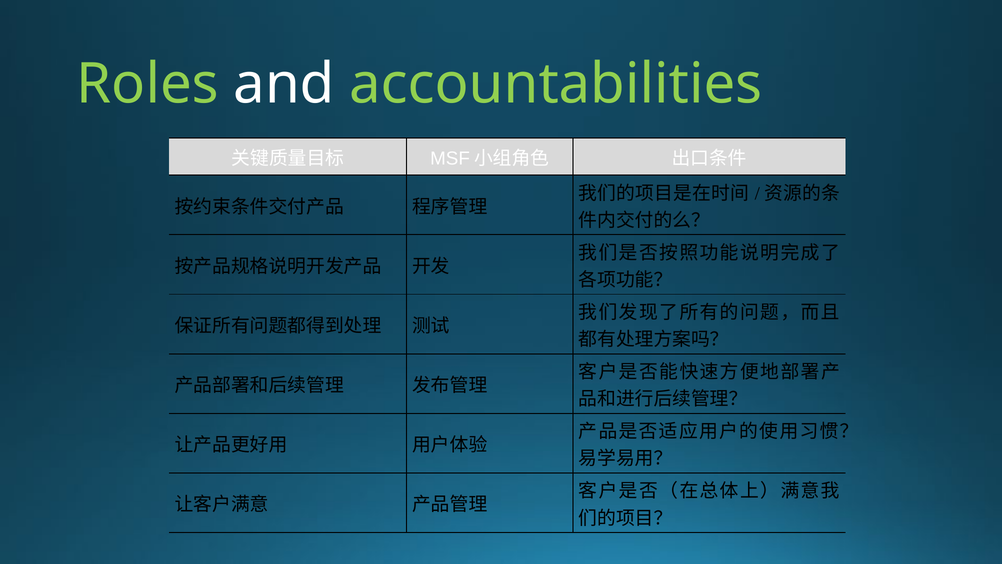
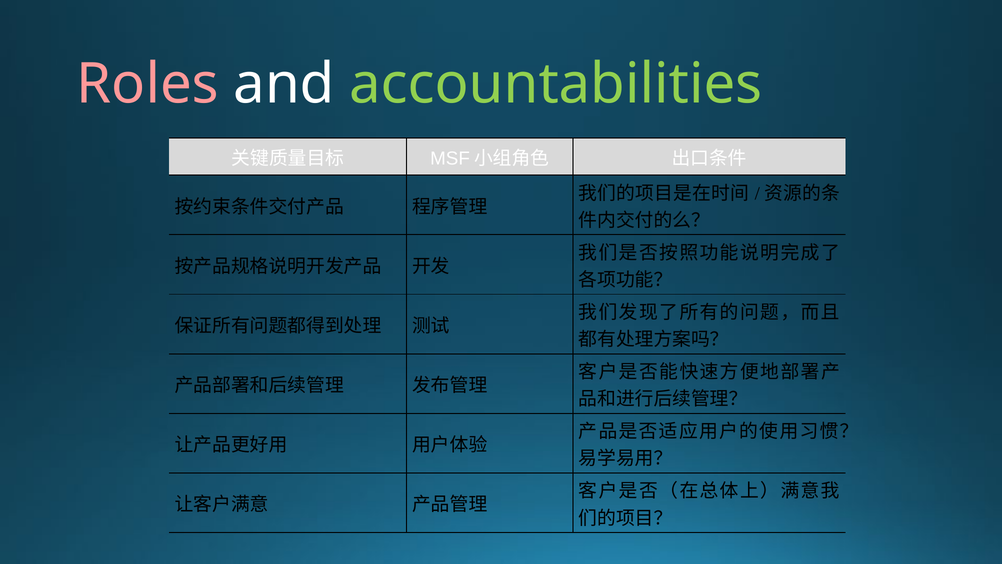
Roles colour: light green -> pink (148, 84)
